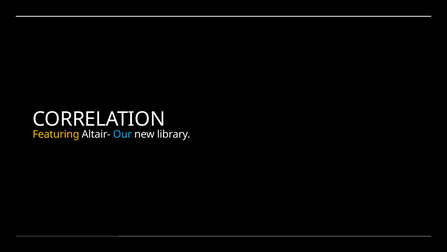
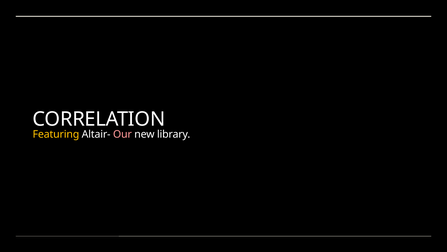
Our colour: light blue -> pink (122, 134)
